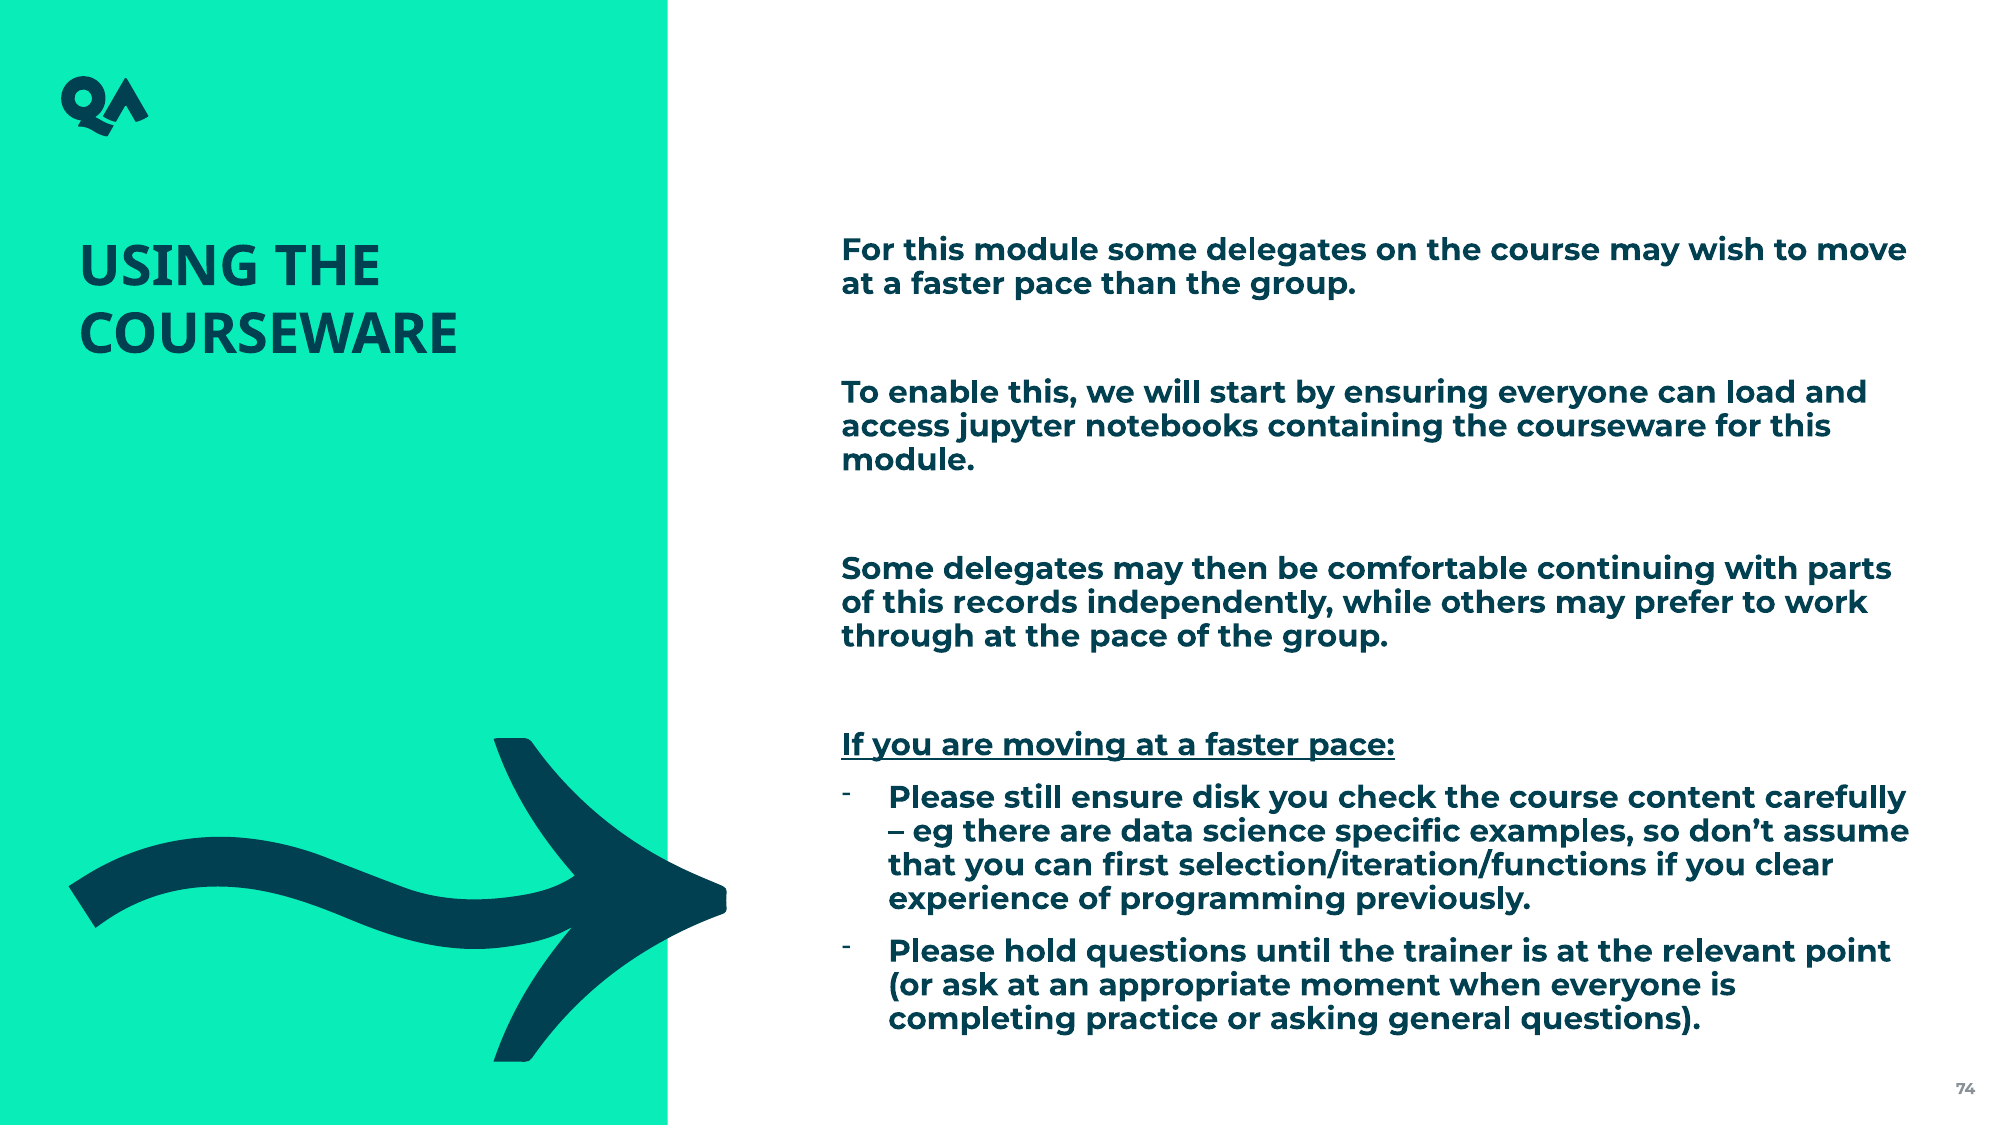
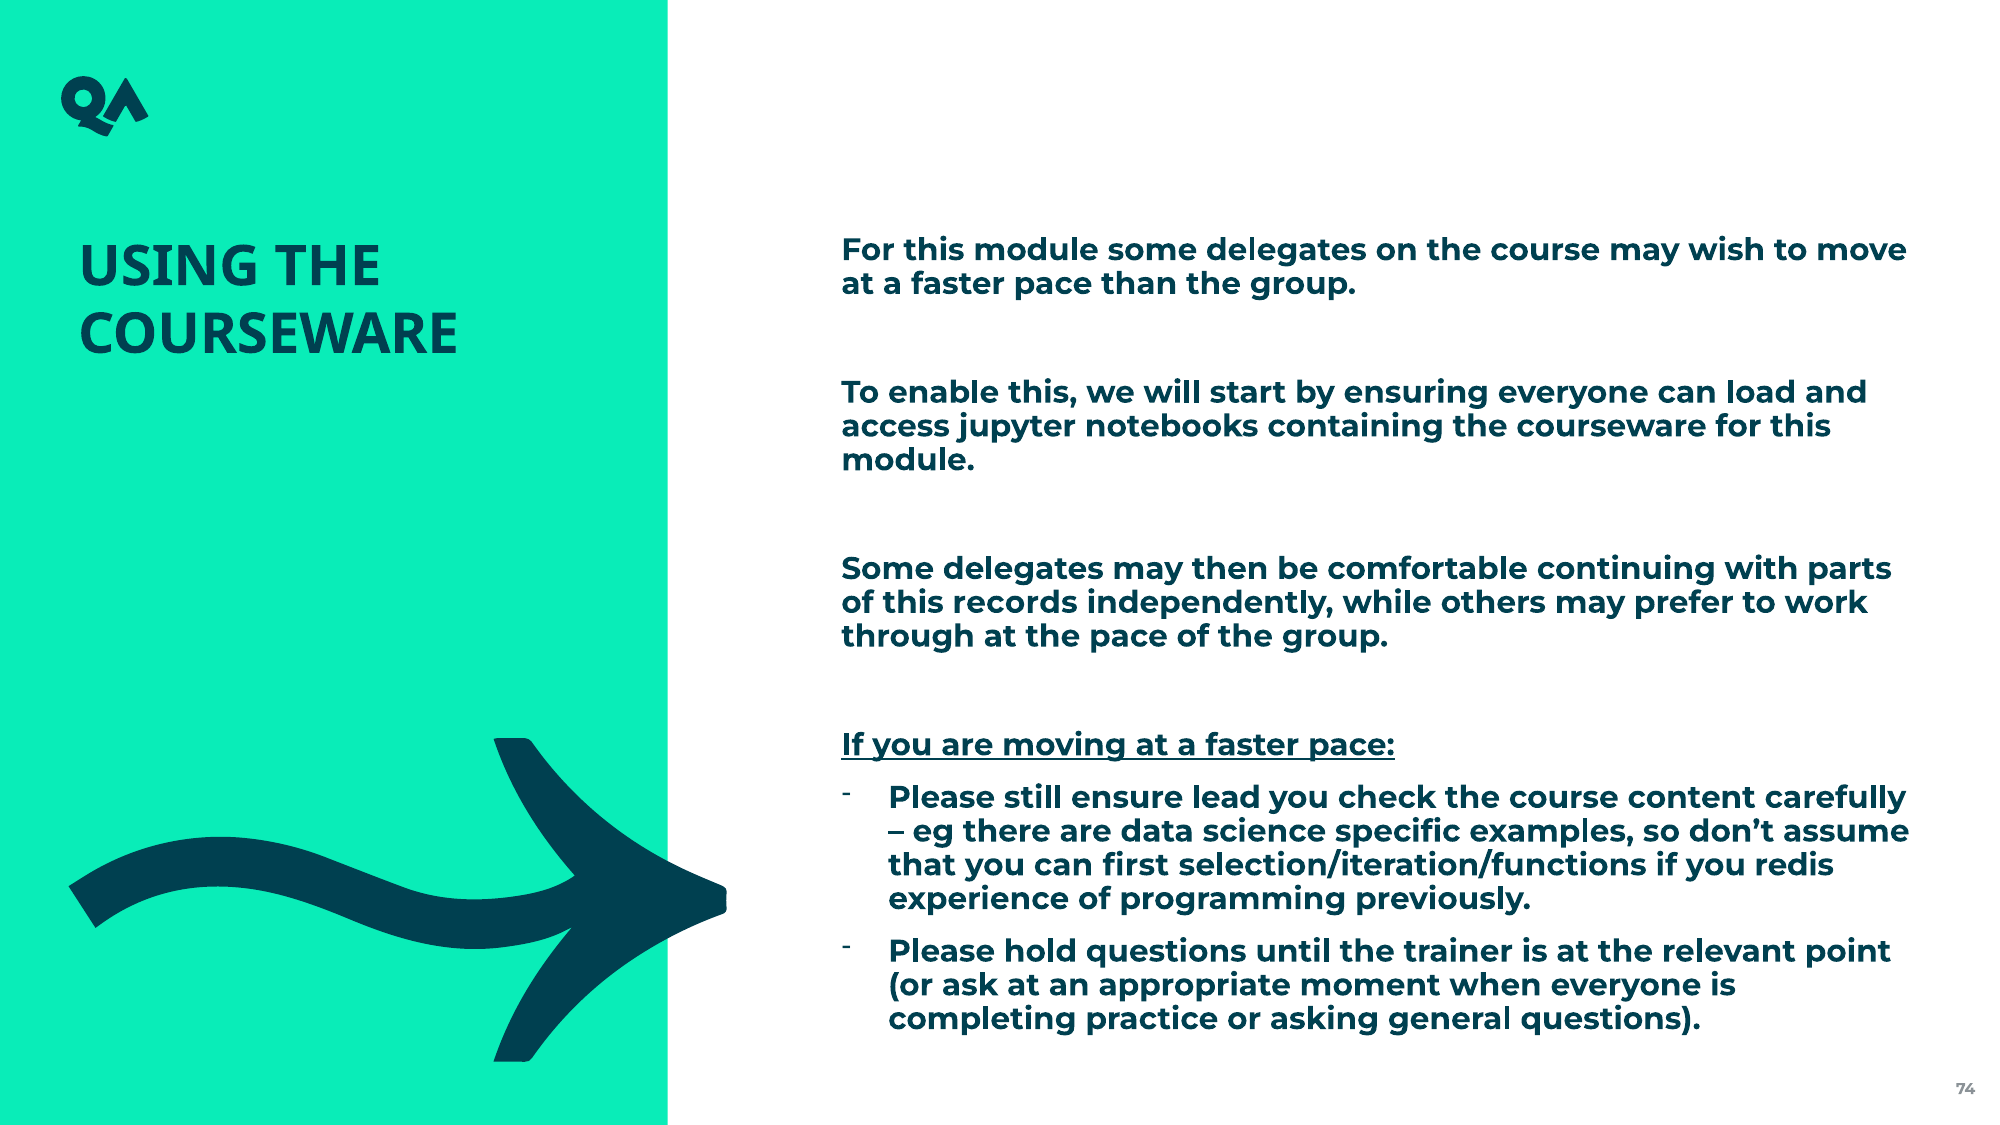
disk: disk -> lead (1226, 797)
clear: clear -> redis (1794, 865)
